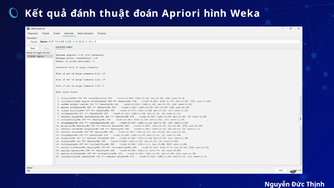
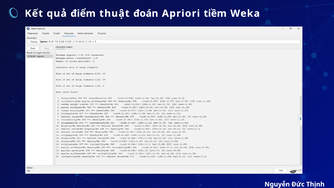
đánh: đánh -> điểm (83, 13)
hình: hình -> tiềm (215, 13)
